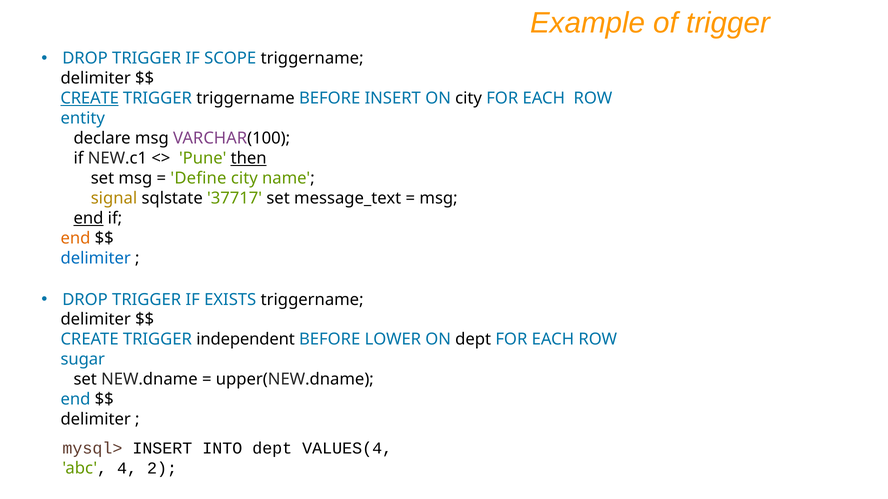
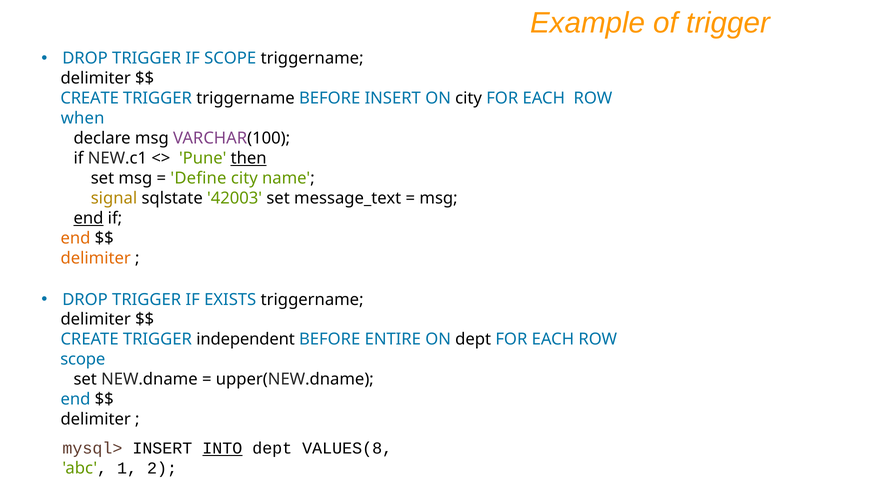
CREATE underline: present -> none (90, 98)
entity: entity -> when (83, 118)
37717: 37717 -> 42003 (235, 198)
delimiter colour: blue -> orange (96, 258)
LOWER: LOWER -> ENTIRE (393, 340)
sugar: sugar -> scope (83, 360)
INTO underline: none -> present (222, 449)
VALUES(4: VALUES(4 -> VALUES(8 (347, 449)
4: 4 -> 1 (127, 469)
